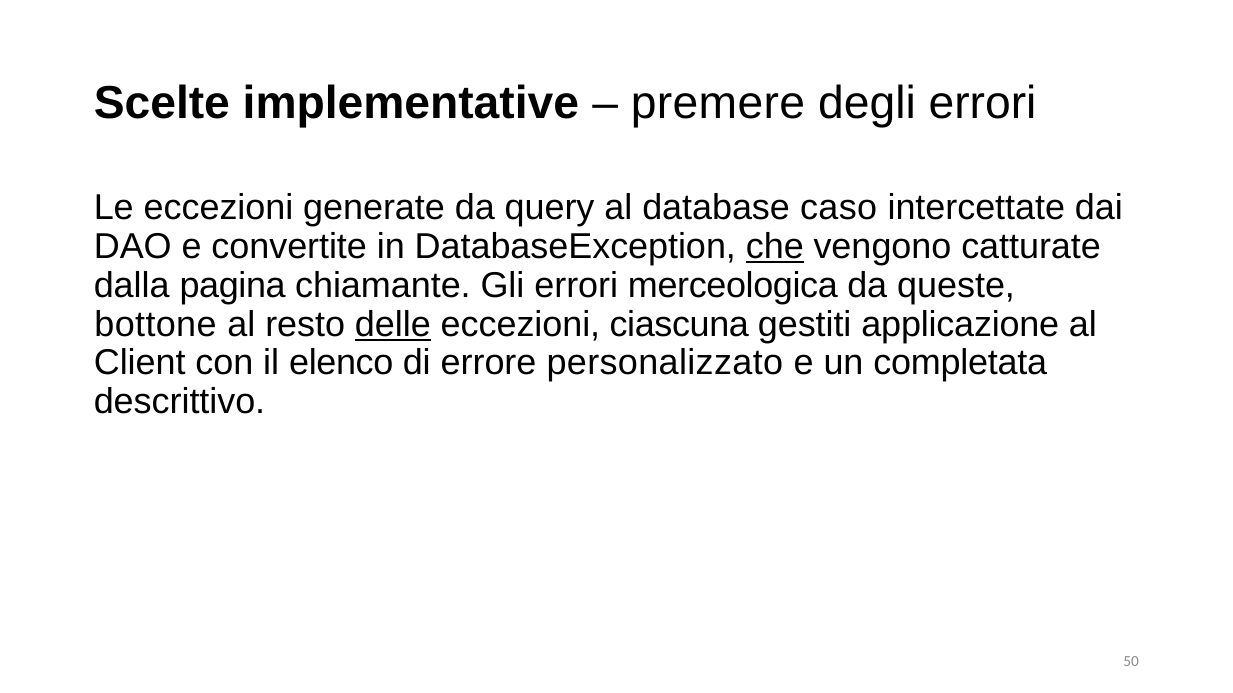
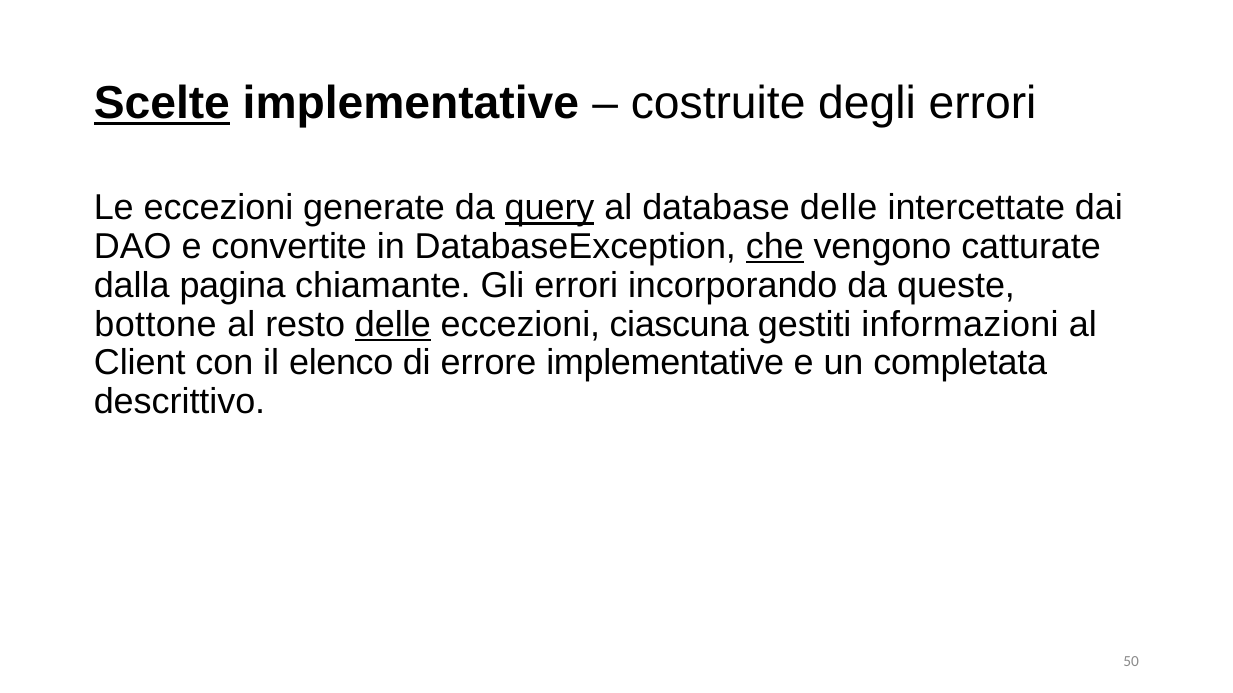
Scelte underline: none -> present (162, 104)
premere: premere -> costruite (718, 104)
query underline: none -> present (550, 208)
database caso: caso -> delle (839, 208)
merceologica: merceologica -> incorporando (733, 286)
applicazione: applicazione -> informazioni (960, 325)
errore personalizzato: personalizzato -> implementative (665, 363)
